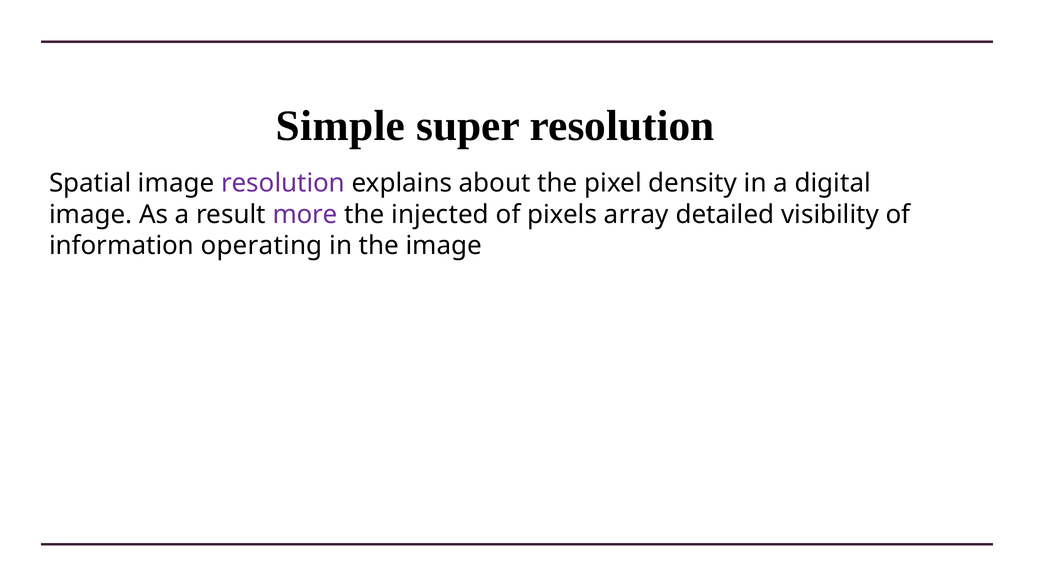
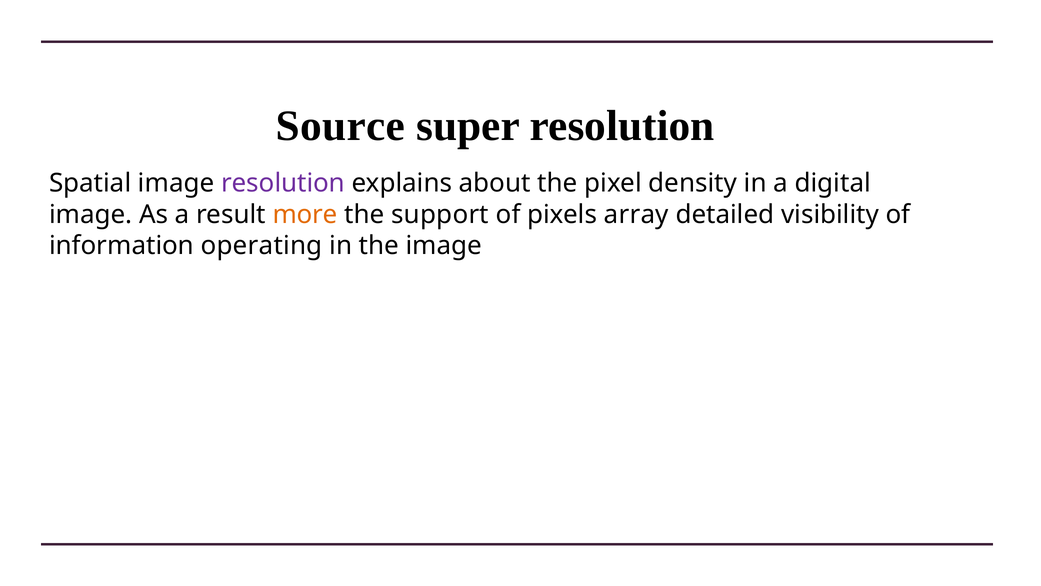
Simple: Simple -> Source (340, 126)
more colour: purple -> orange (305, 214)
injected: injected -> support (440, 214)
